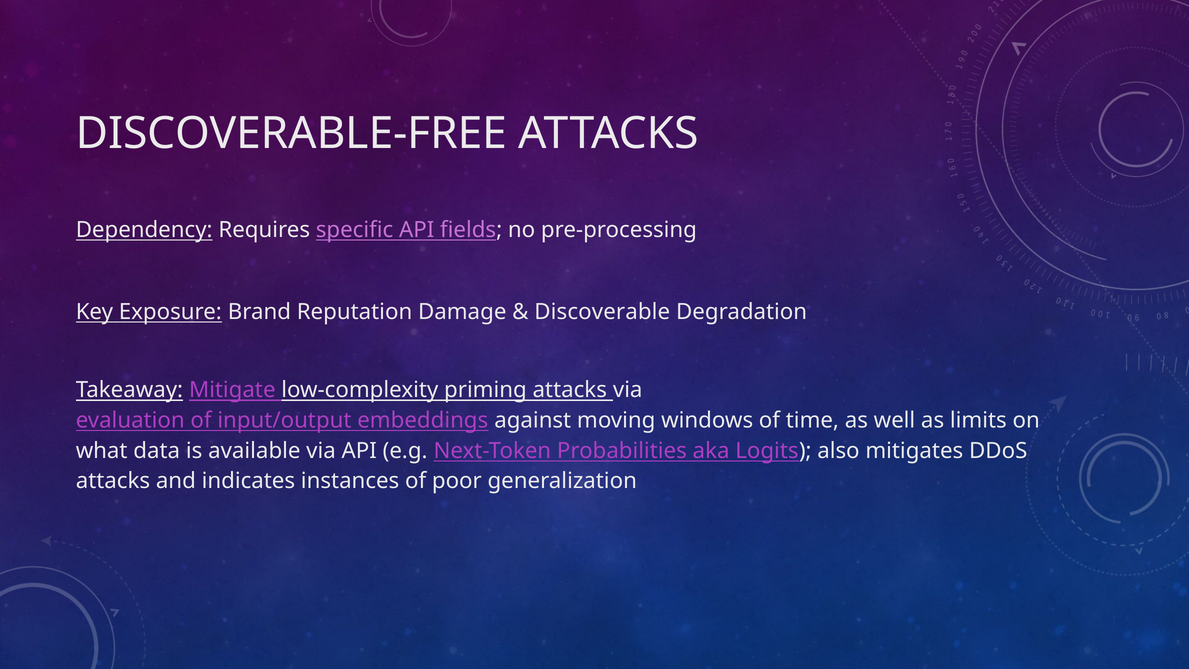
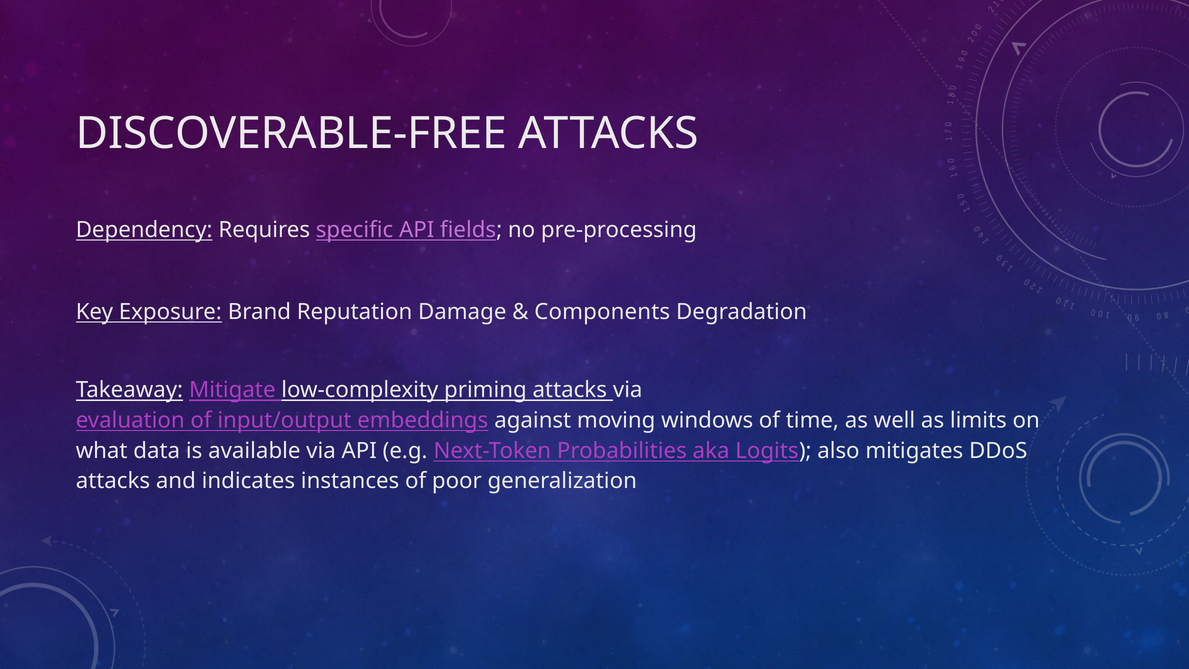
Discoverable: Discoverable -> Components (602, 312)
